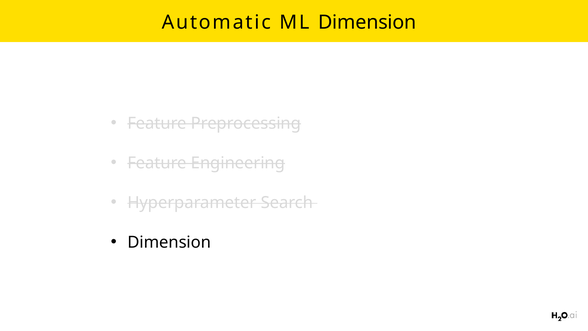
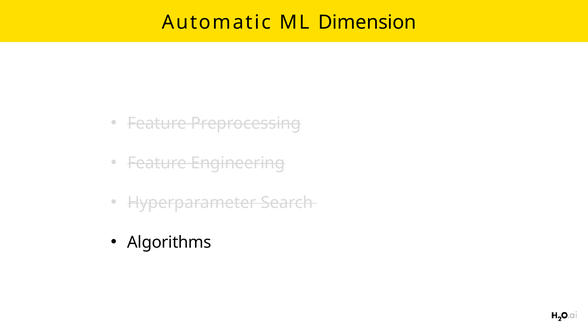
Dimension: Dimension -> Algorithms (169, 242)
